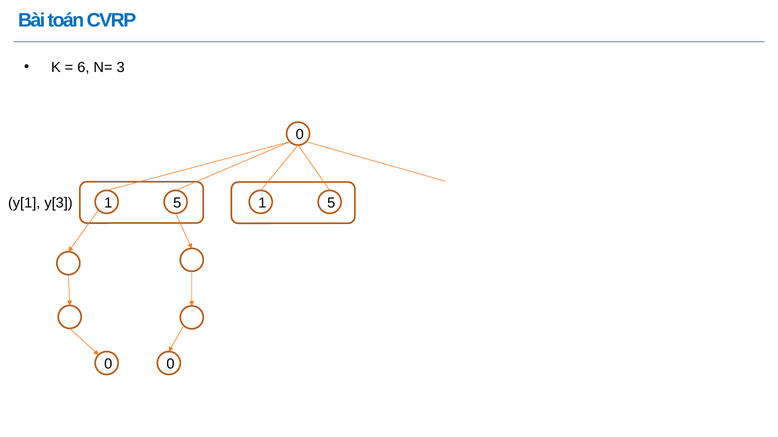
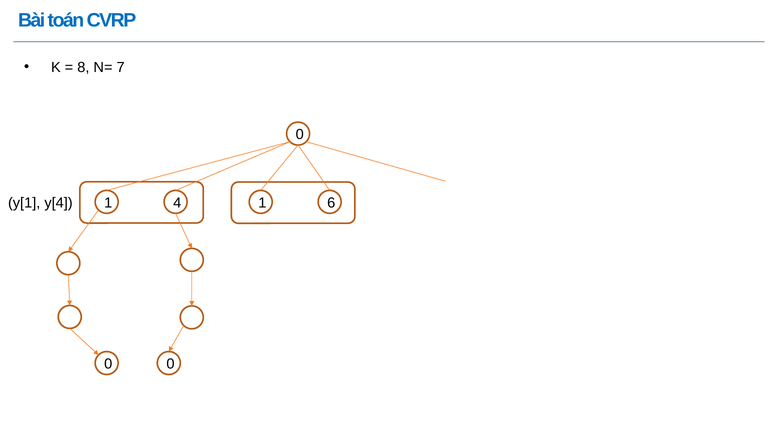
6: 6 -> 8 (83, 68)
3: 3 -> 7 (121, 68)
5: 5 -> 4 (177, 203)
5: 5 -> 6 (331, 203)
y[3: y[3 -> y[4 (59, 203)
